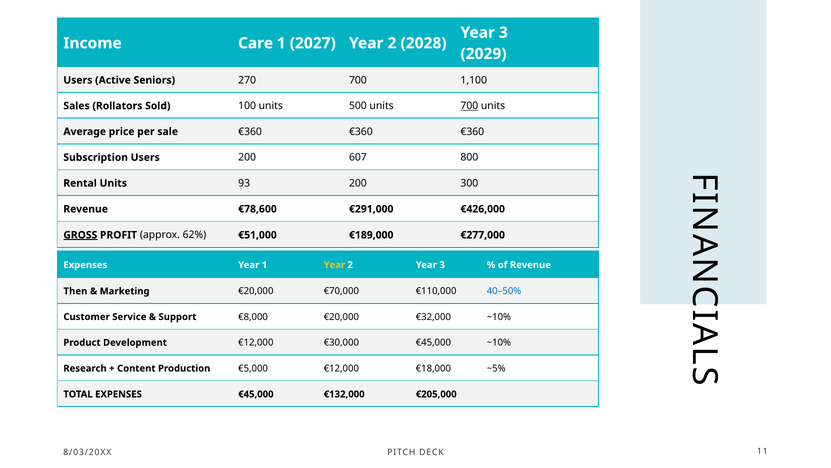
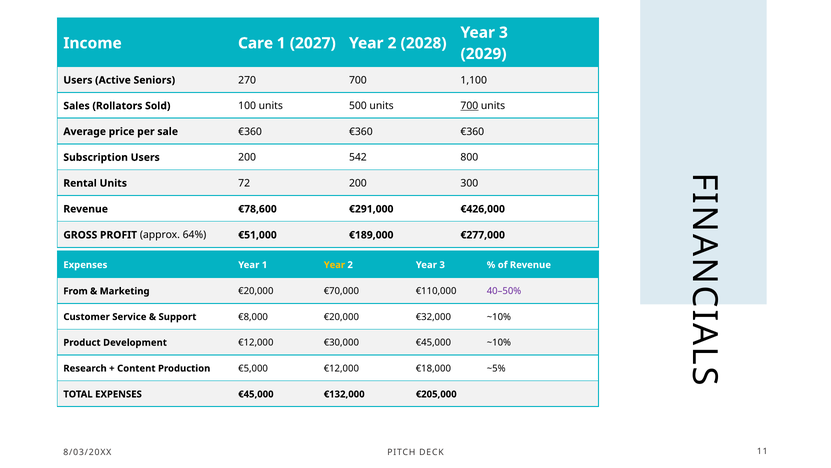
607: 607 -> 542 (358, 157)
93: 93 -> 72 (244, 183)
GROSS underline: present -> none (80, 235)
62%: 62% -> 64% (194, 235)
Then: Then -> From (76, 291)
40–50% colour: blue -> purple (504, 291)
